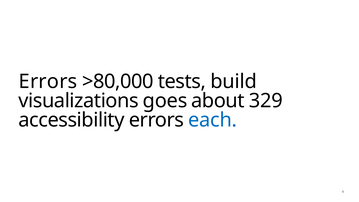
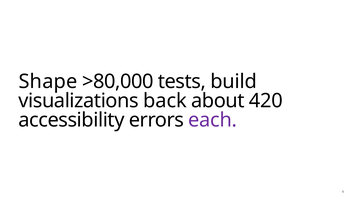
Errors: Errors -> Shape (48, 81)
goes: goes -> back (165, 101)
329: 329 -> 420 (266, 101)
each colour: blue -> purple (213, 120)
